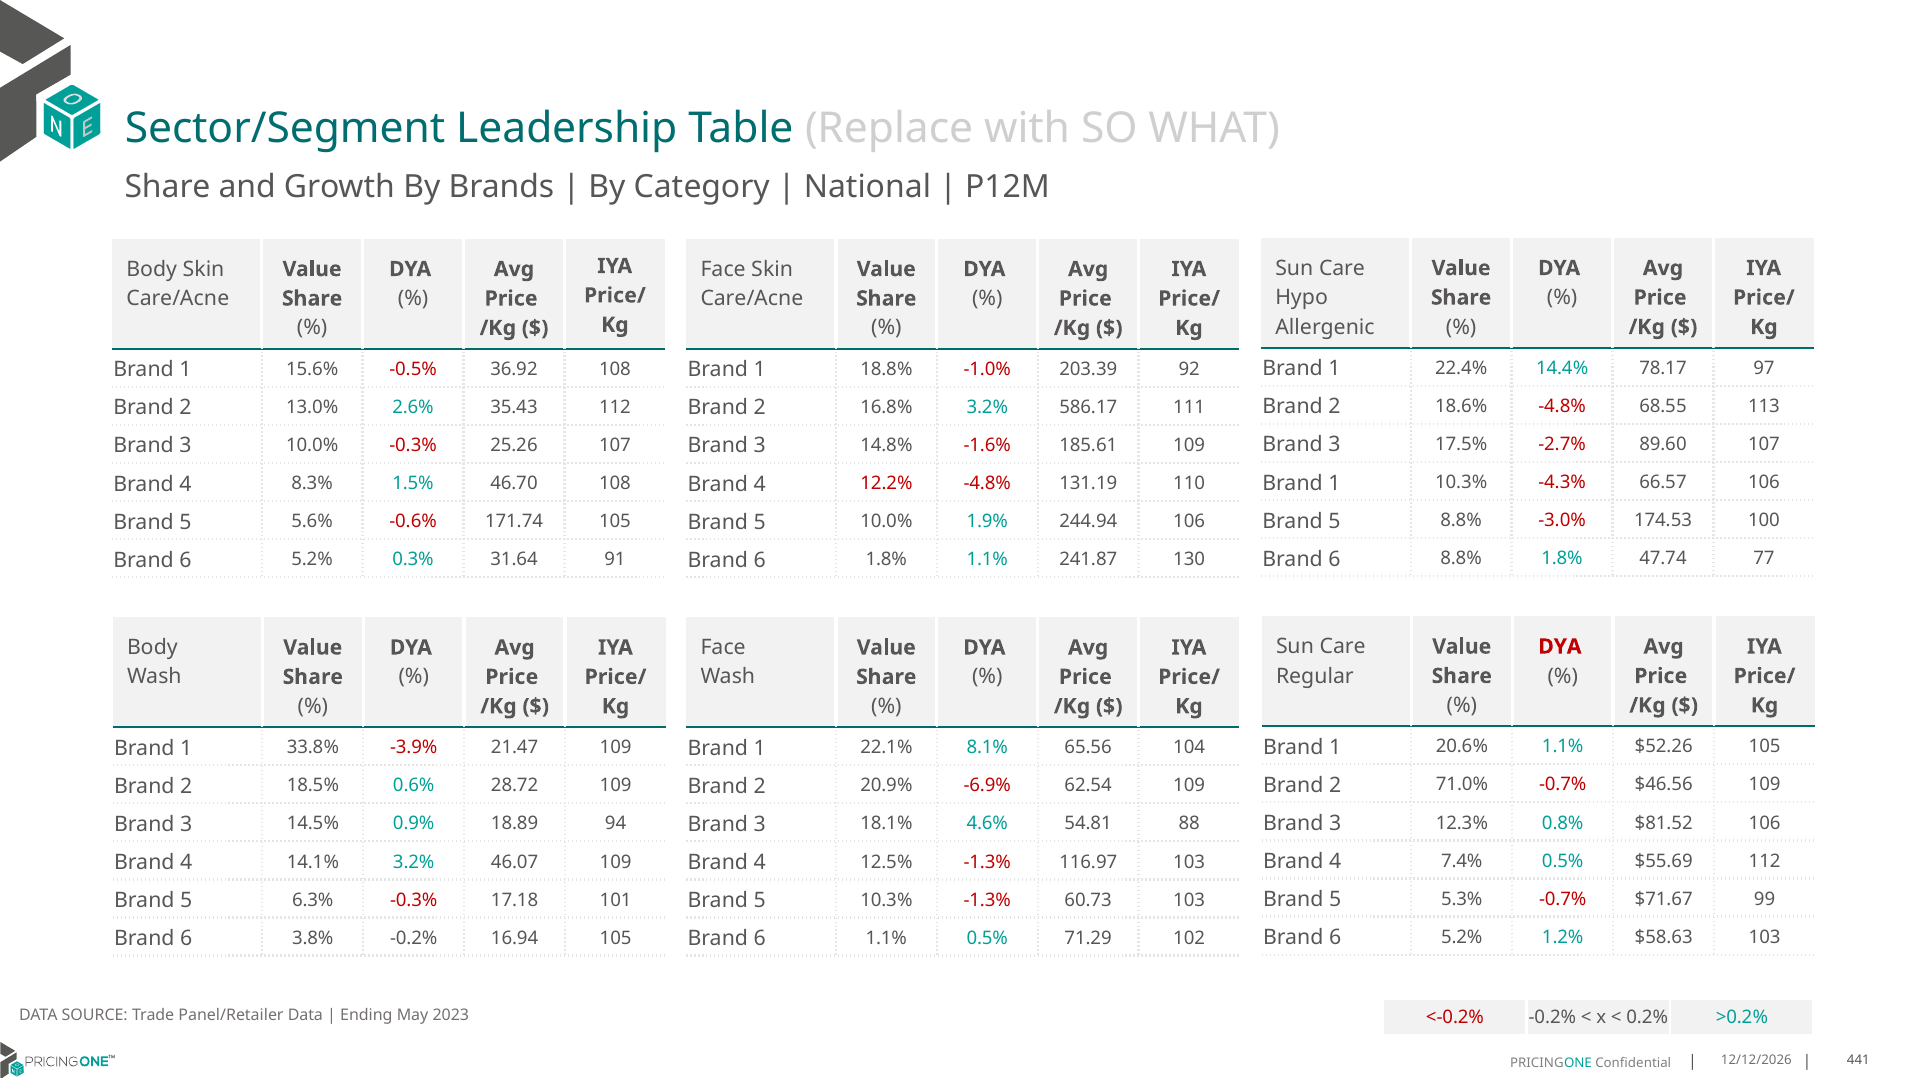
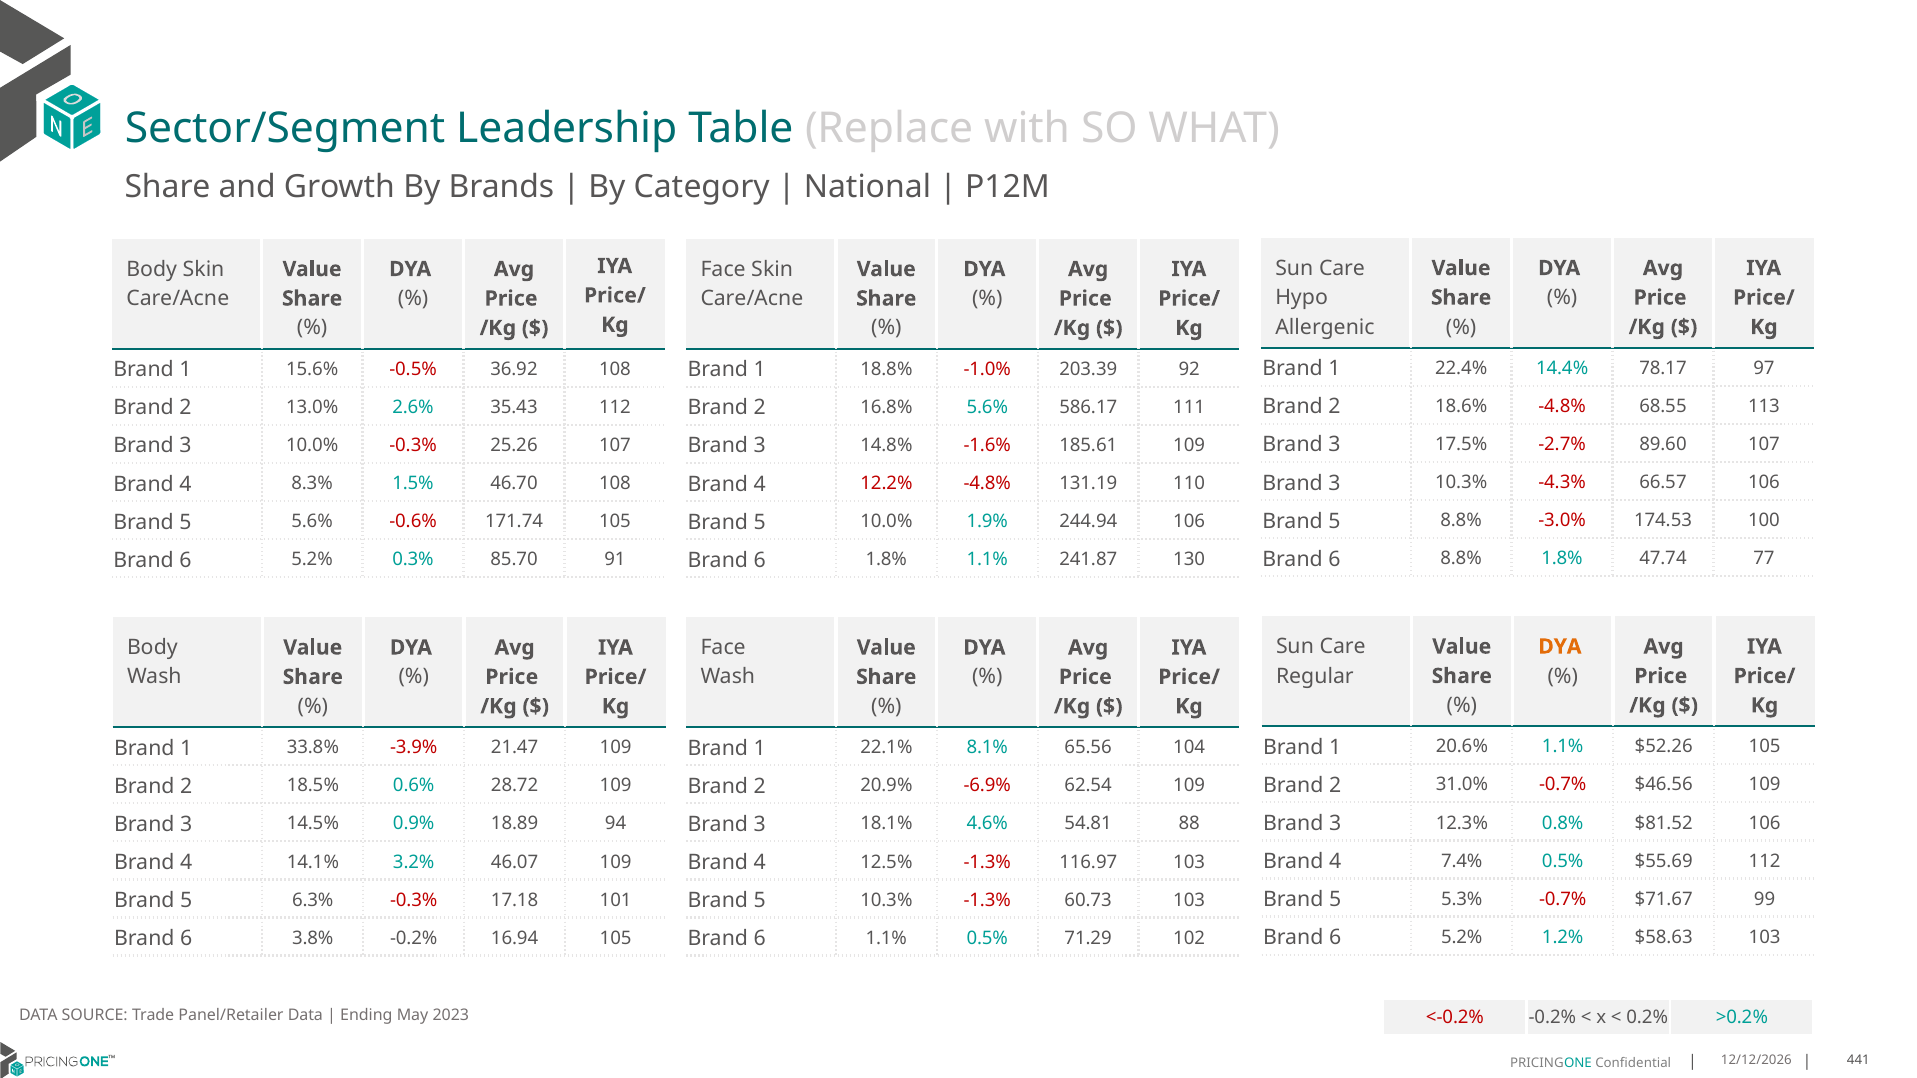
16.8% 3.2%: 3.2% -> 5.6% (987, 407)
1: 1 -> 3 (1335, 483)
31.64: 31.64 -> 85.70 (514, 560)
DYA colour: red -> orange (1560, 647)
71.0%: 71.0% -> 31.0% (1462, 785)
